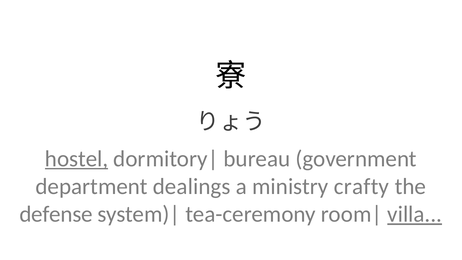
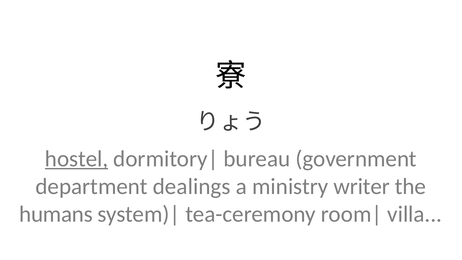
crafty: crafty -> writer (362, 186)
defense: defense -> humans (56, 214)
villa underline: present -> none (415, 214)
